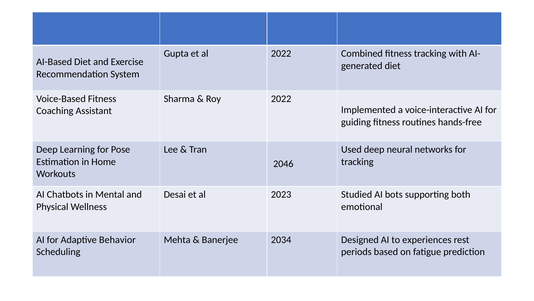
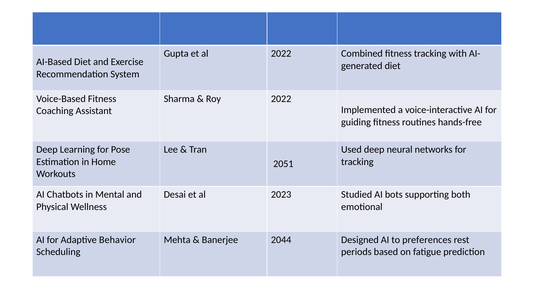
2046: 2046 -> 2051 (283, 164)
2034: 2034 -> 2044 (281, 239)
experiences: experiences -> preferences (427, 239)
